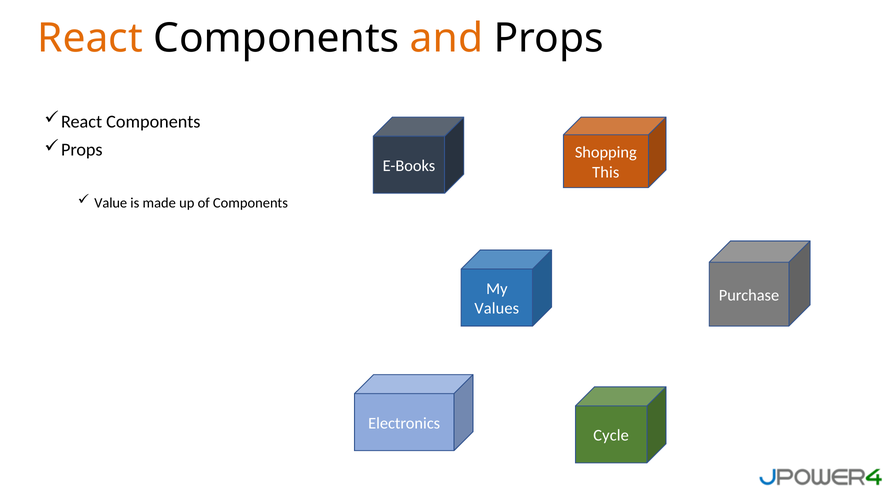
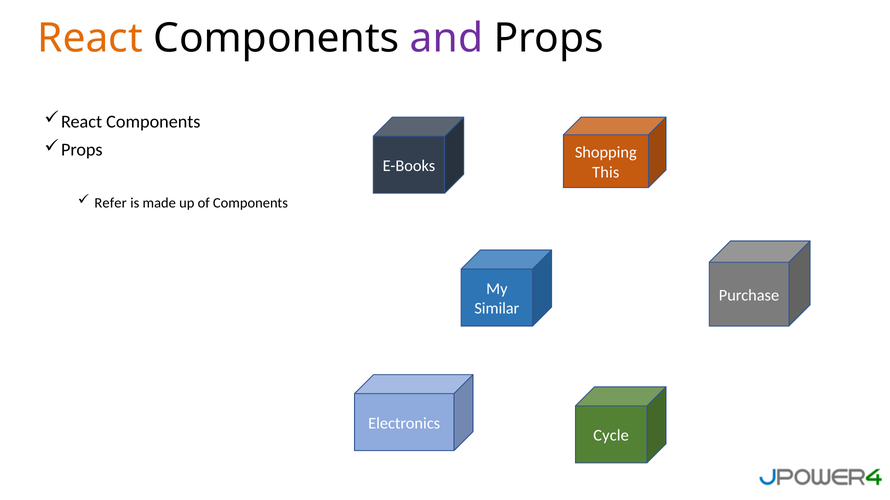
and colour: orange -> purple (447, 38)
Value: Value -> Refer (111, 203)
Values: Values -> Similar (497, 309)
